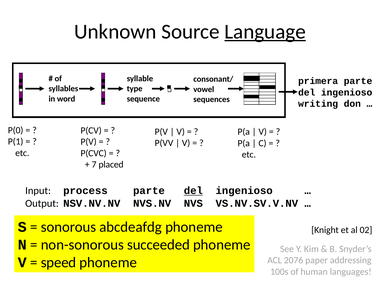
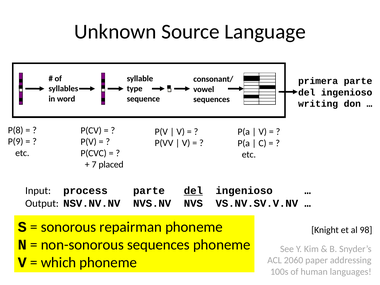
Language underline: present -> none (265, 32)
P(0: P(0 -> P(8 (16, 130)
P(1: P(1 -> P(9 (16, 142)
abcdeafdg: abcdeafdg -> repairman (131, 227)
02: 02 -> 98 (366, 230)
non-sonorous succeeded: succeeded -> sequences (158, 245)
2076: 2076 -> 2060 (294, 260)
speed: speed -> which (58, 263)
